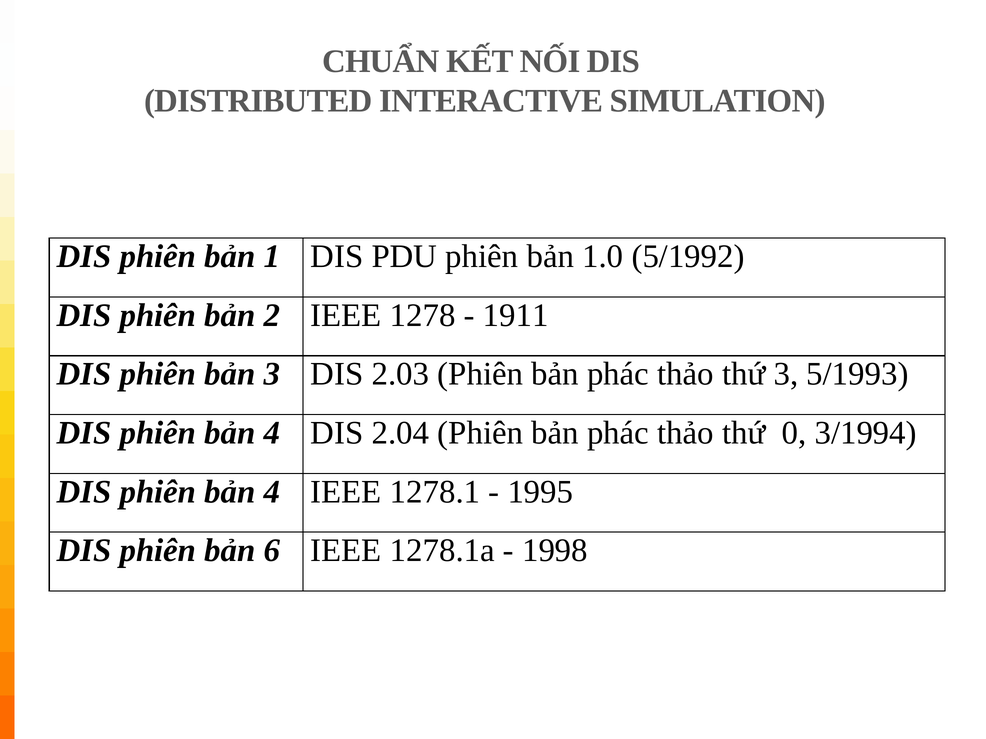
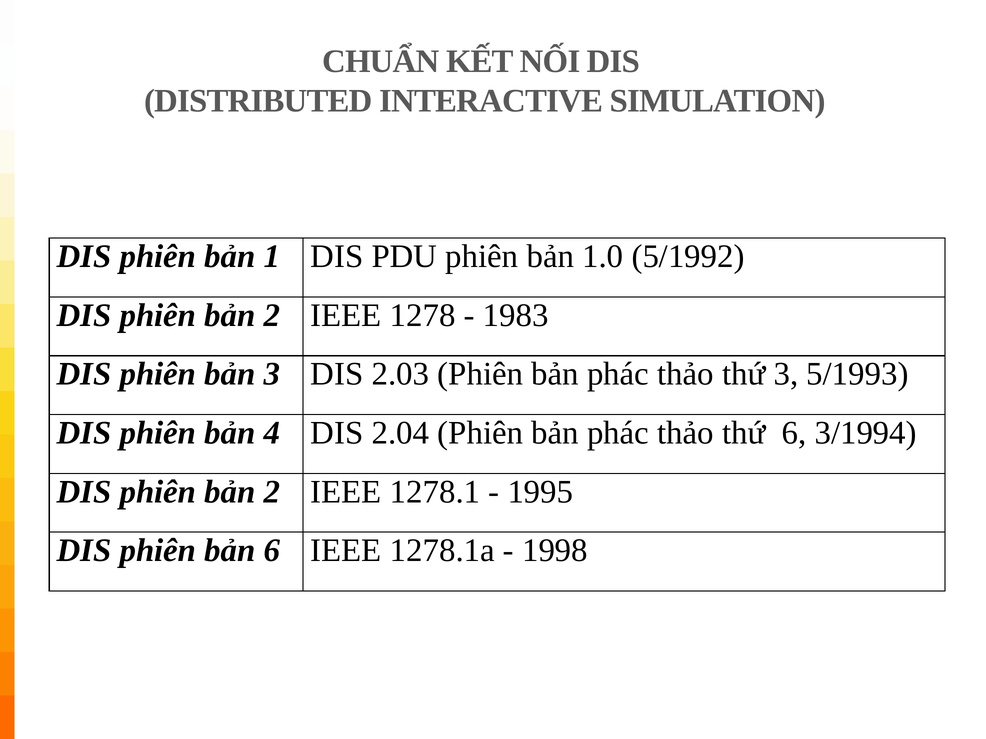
1911: 1911 -> 1983 (516, 316)
thứ 0: 0 -> 6 (794, 433)
4: 4 -> 2 (272, 492)
